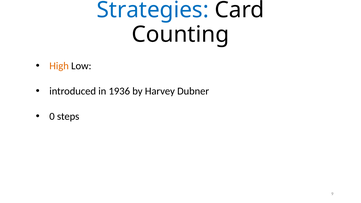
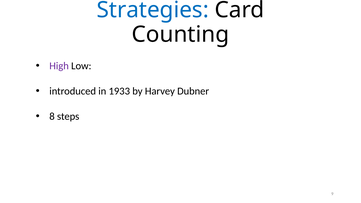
High colour: orange -> purple (59, 66)
1936: 1936 -> 1933 (119, 91)
0: 0 -> 8 (52, 117)
